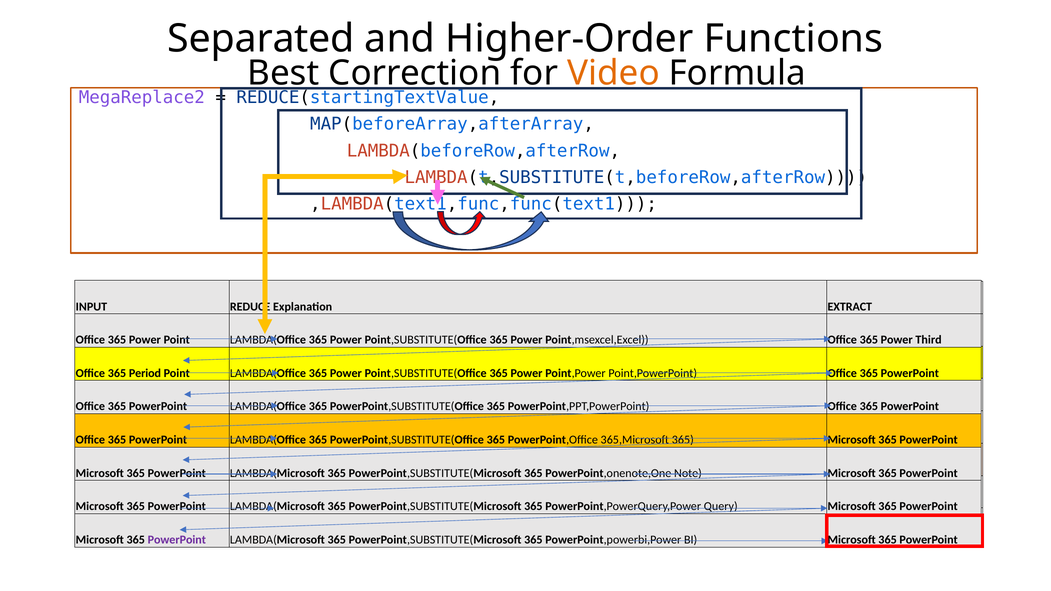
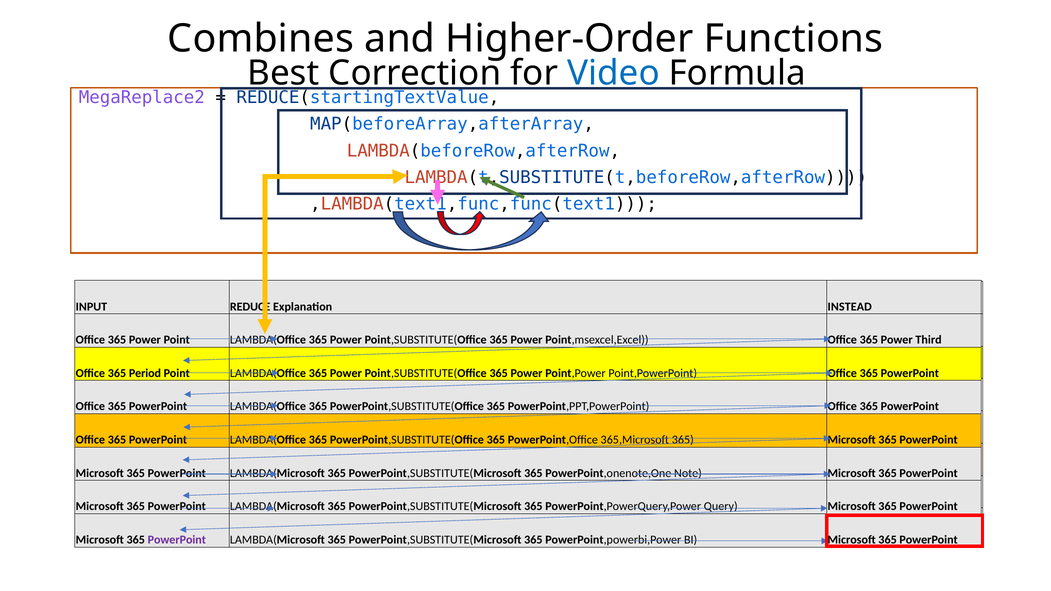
Separated: Separated -> Combines (261, 39)
Video colour: orange -> blue (613, 73)
EXTRACT: EXTRACT -> INSTEAD (850, 307)
